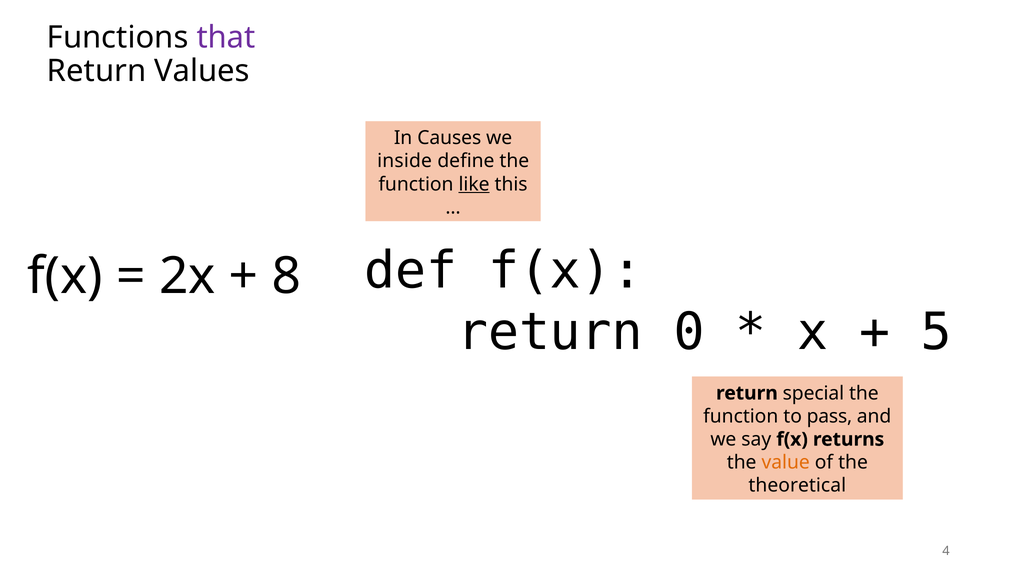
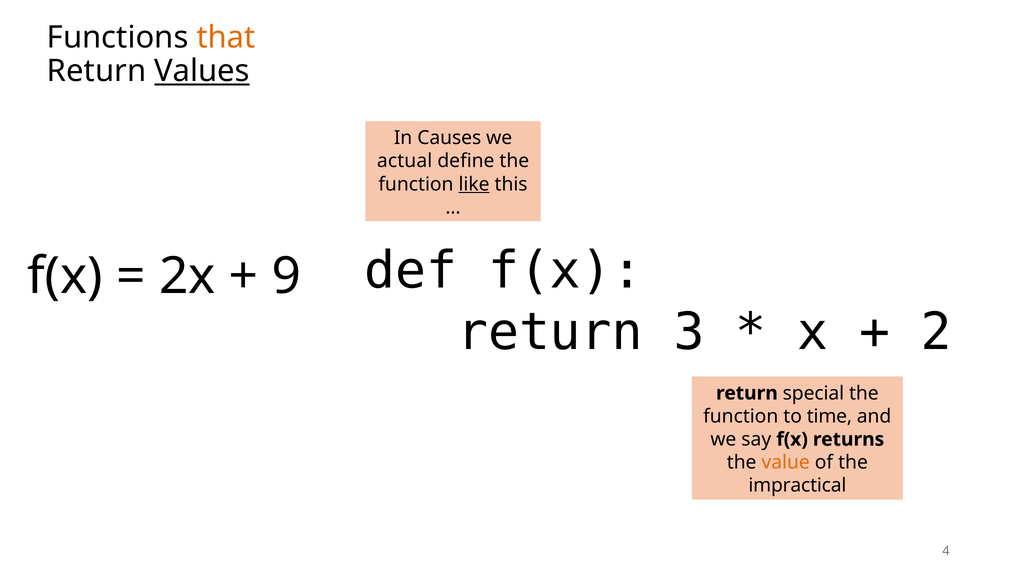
that colour: purple -> orange (226, 38)
Values underline: none -> present (202, 71)
inside: inside -> actual (405, 161)
8: 8 -> 9 (286, 277)
0: 0 -> 3 (689, 332)
5: 5 -> 2 (936, 332)
pass: pass -> time (829, 416)
theoretical: theoretical -> impractical (797, 486)
